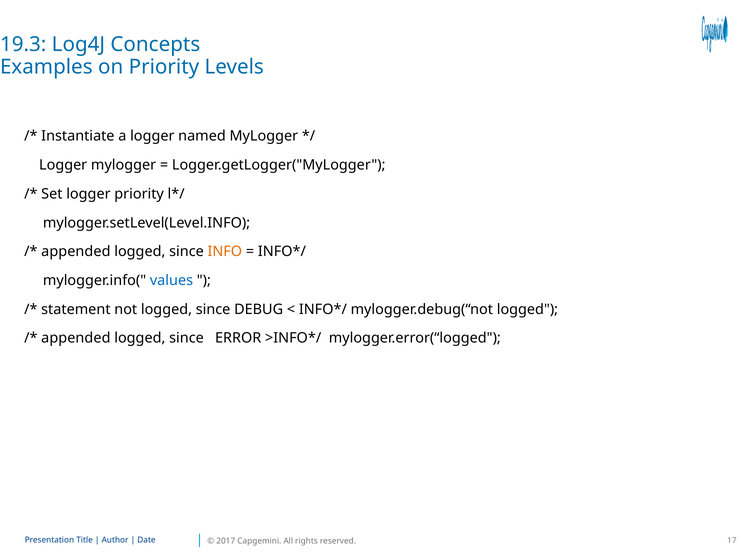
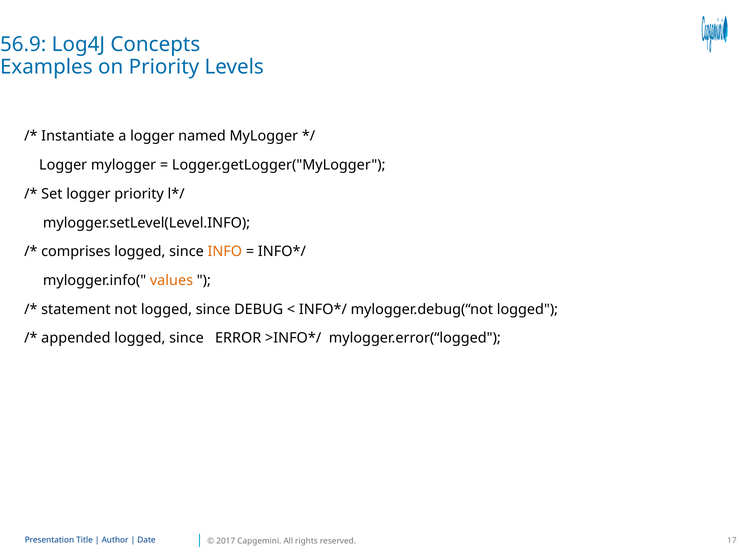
19.3: 19.3 -> 56.9 (23, 44)
appended: appended -> comprises (76, 251)
values colour: blue -> orange (171, 280)
